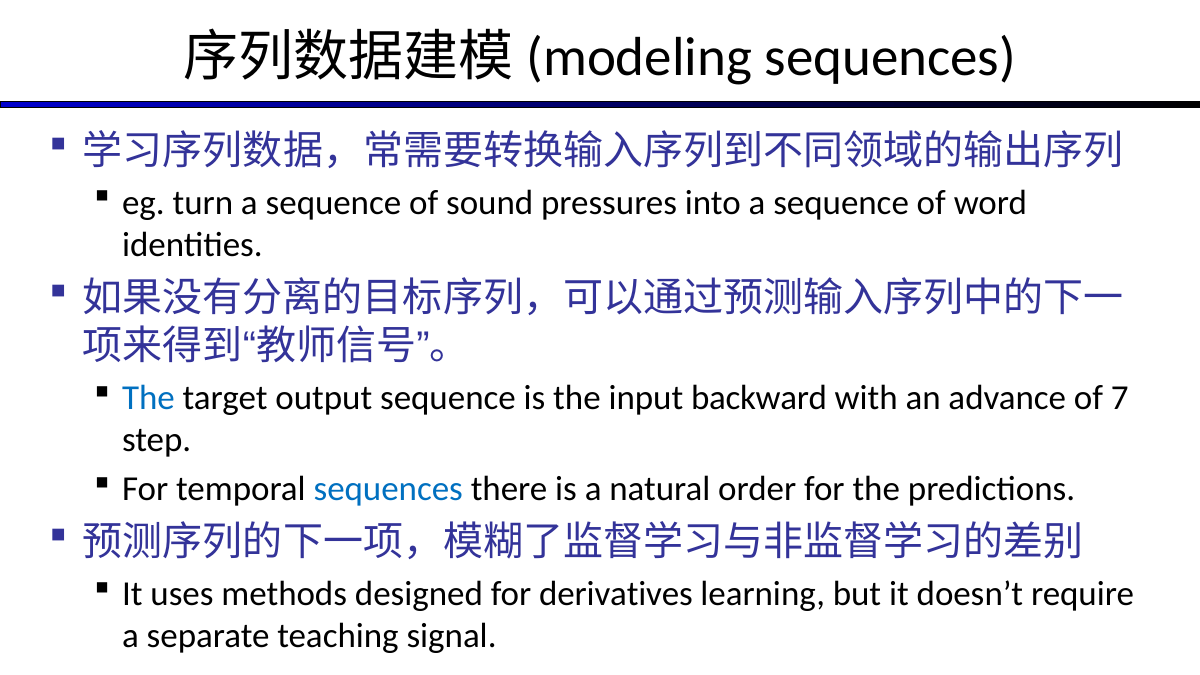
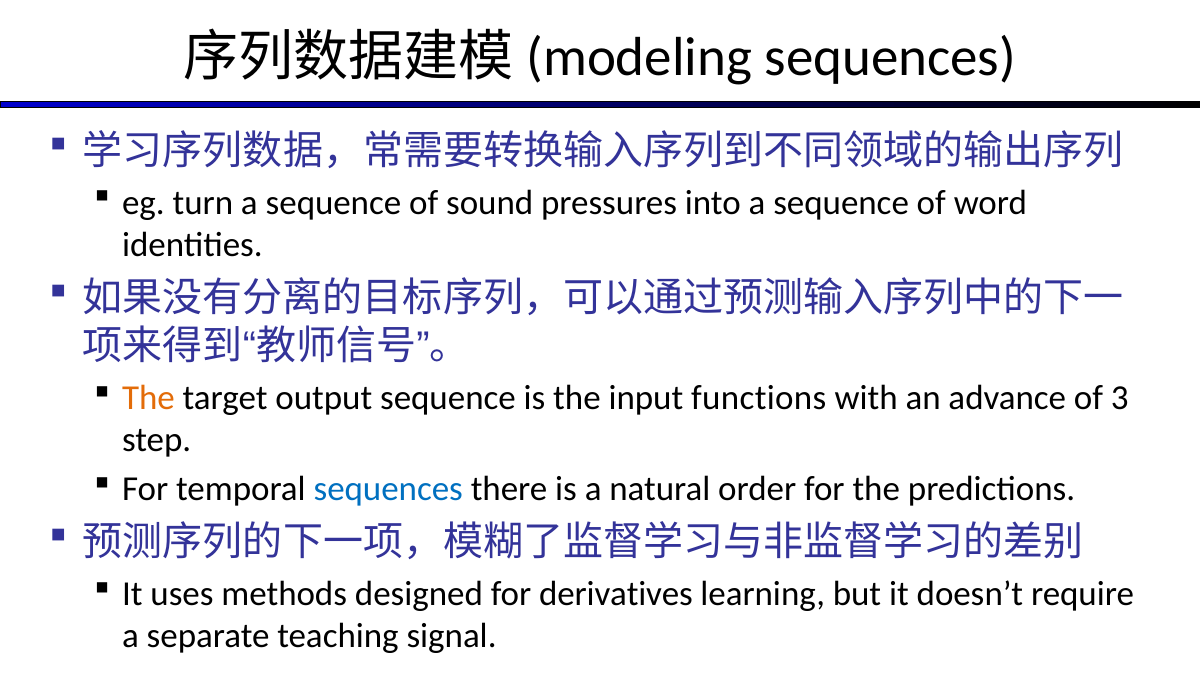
The colour: blue -> orange (148, 398)
backward: backward -> functions (759, 398)
7: 7 -> 3 (1120, 398)
